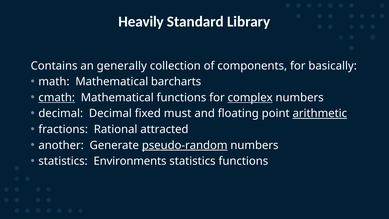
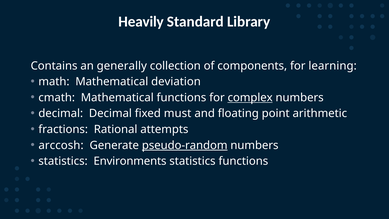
basically: basically -> learning (333, 66)
barcharts: barcharts -> deviation (176, 82)
cmath underline: present -> none (57, 98)
arithmetic underline: present -> none (320, 113)
attracted: attracted -> attempts (164, 129)
another: another -> arccosh (61, 145)
